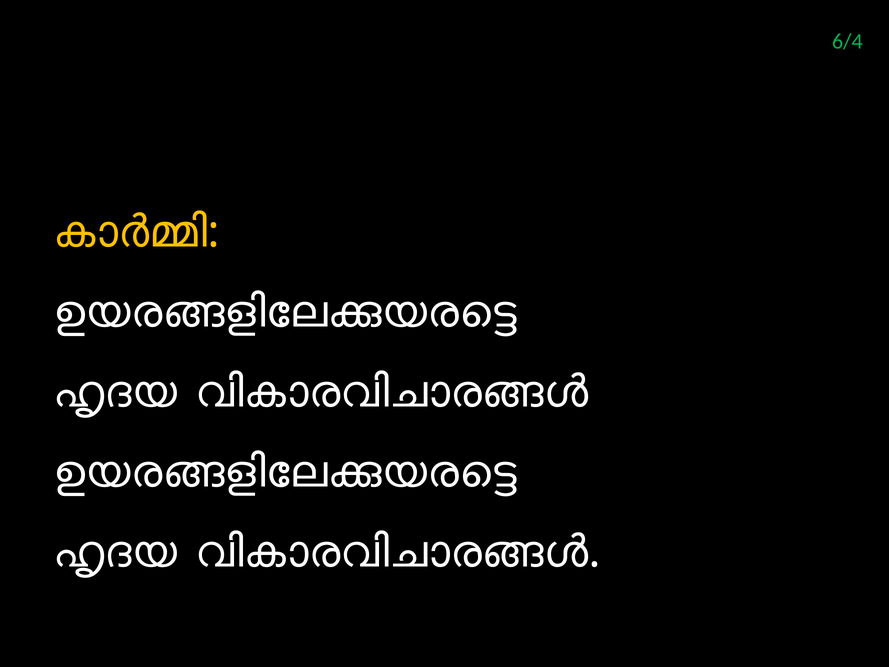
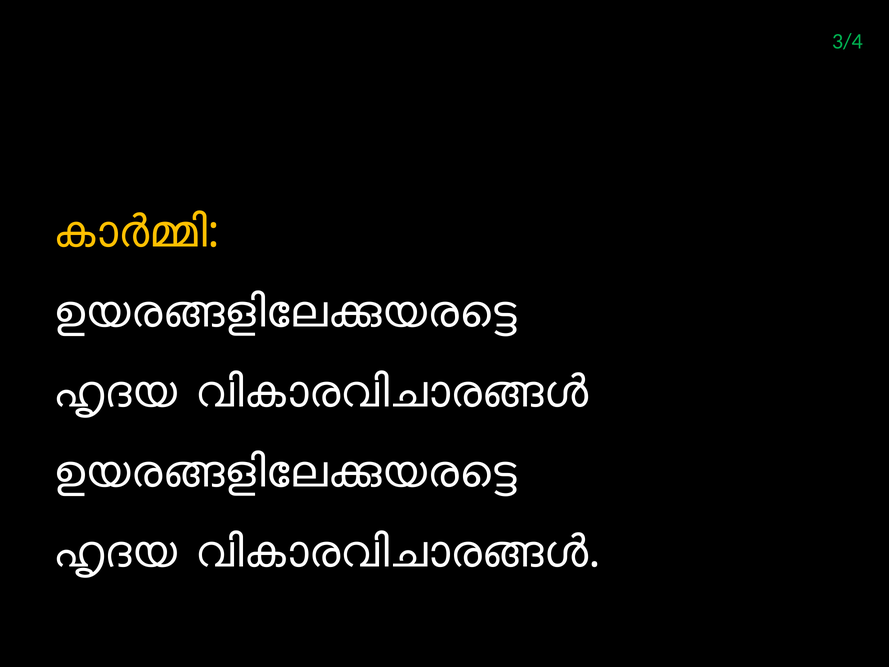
6/4: 6/4 -> 3/4 (847, 41)
